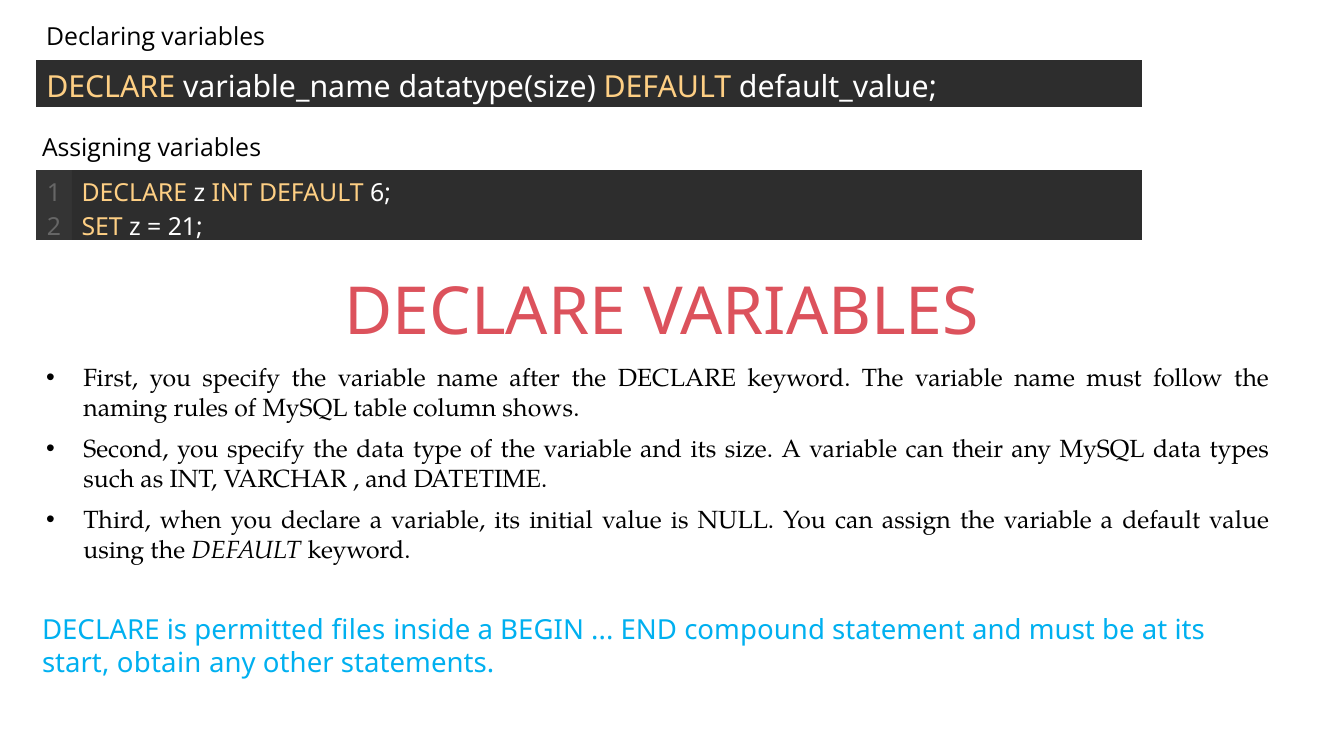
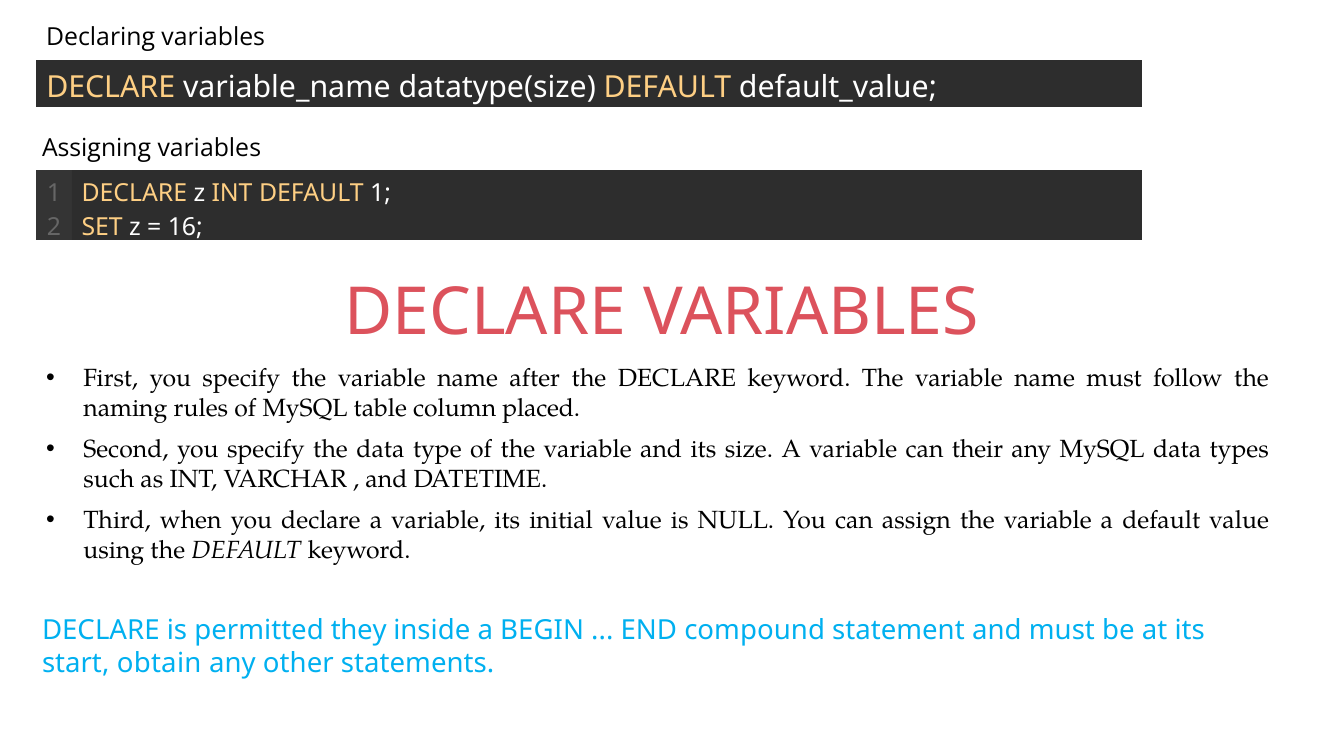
DEFAULT 6: 6 -> 1 (381, 193)
21: 21 -> 16 (185, 227)
shows: shows -> placed (541, 408)
files: files -> they (359, 630)
